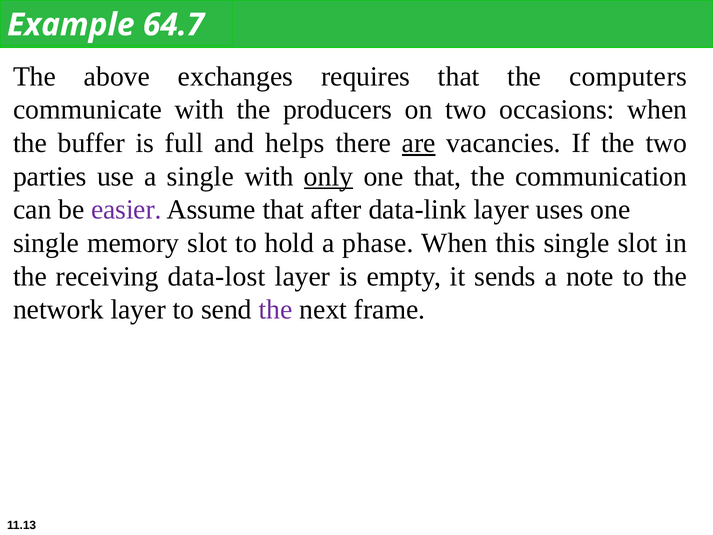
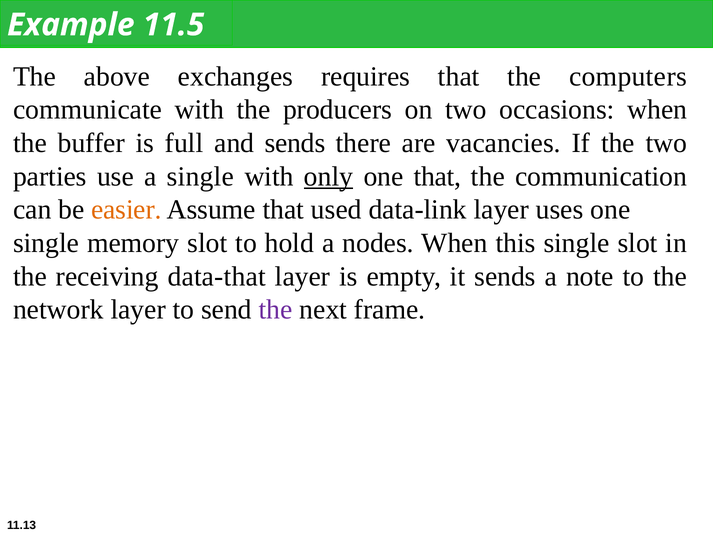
64.7: 64.7 -> 11.5 (174, 25)
and helps: helps -> sends (295, 143)
are underline: present -> none (419, 143)
easier colour: purple -> orange (126, 210)
after: after -> used (336, 210)
phase: phase -> nodes (378, 243)
data-lost: data-lost -> data-that (217, 276)
